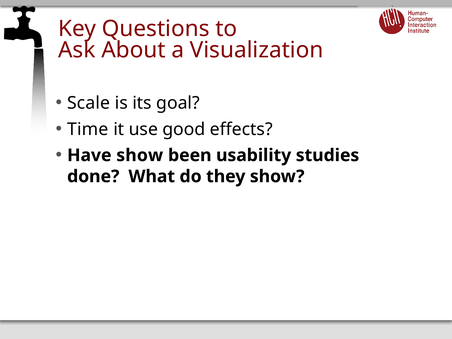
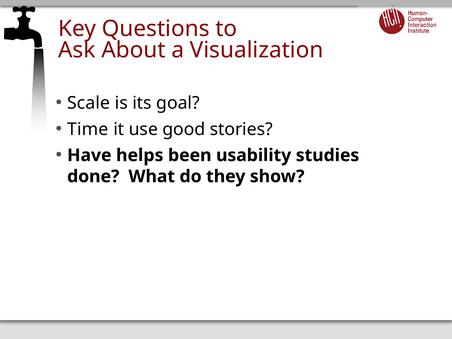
effects: effects -> stories (241, 129)
Have show: show -> helps (140, 155)
